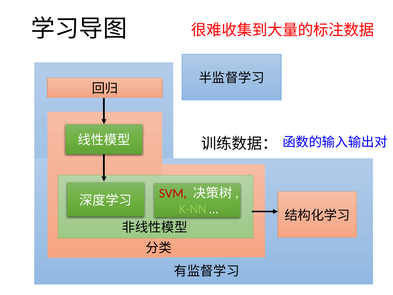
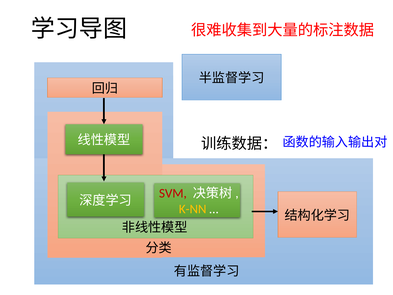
K-NN colour: light green -> yellow (193, 209)
